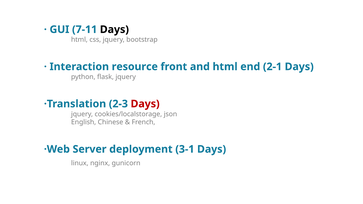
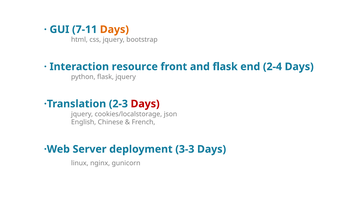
Days colour: black -> orange (114, 30)
and html: html -> flask (225, 67)
2-1: 2-1 -> 2-4 (272, 67)
3-1: 3-1 -> 3-3 (185, 149)
